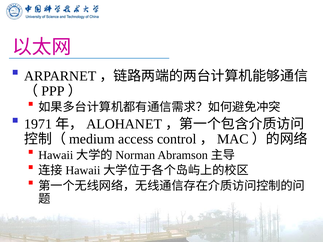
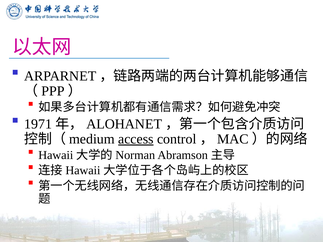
access underline: none -> present (136, 139)
